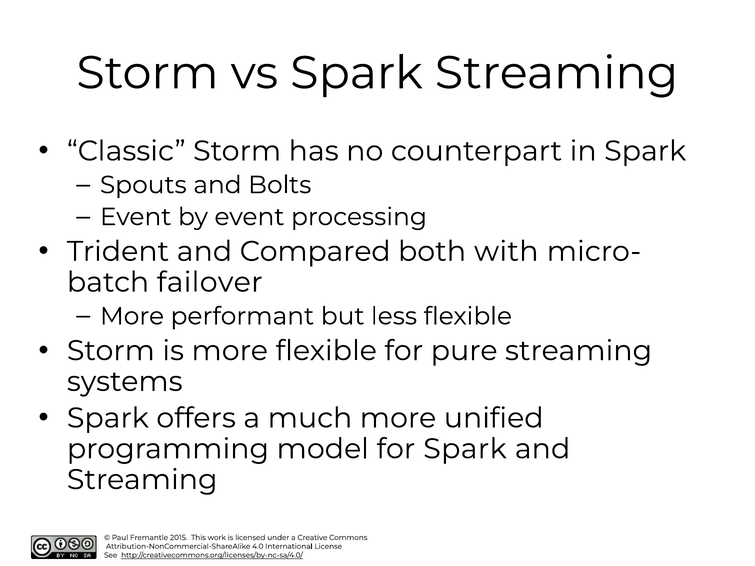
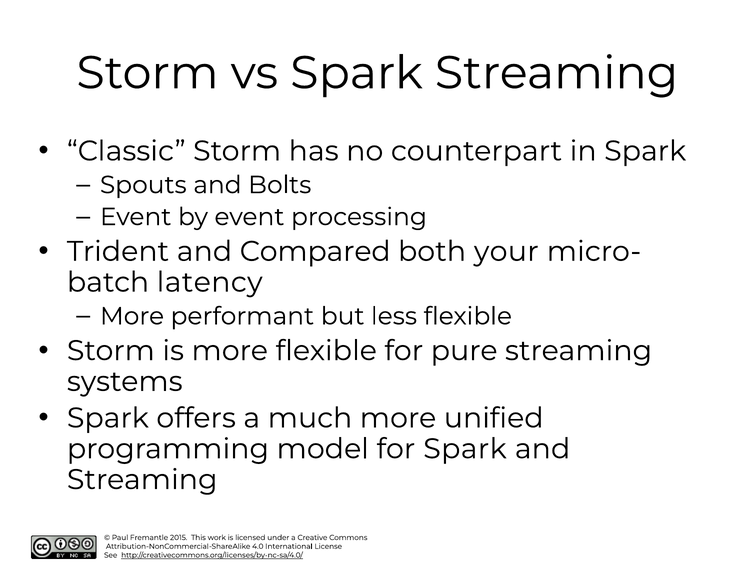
with: with -> your (506, 252)
failover: failover -> latency (210, 282)
